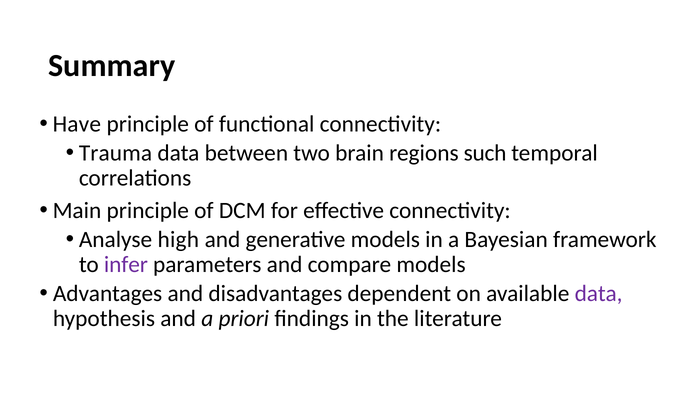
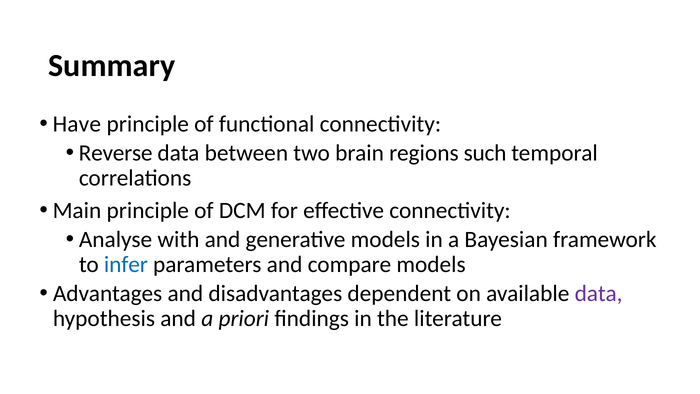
Trauma: Trauma -> Reverse (116, 153)
high: high -> with (178, 239)
infer colour: purple -> blue (126, 265)
